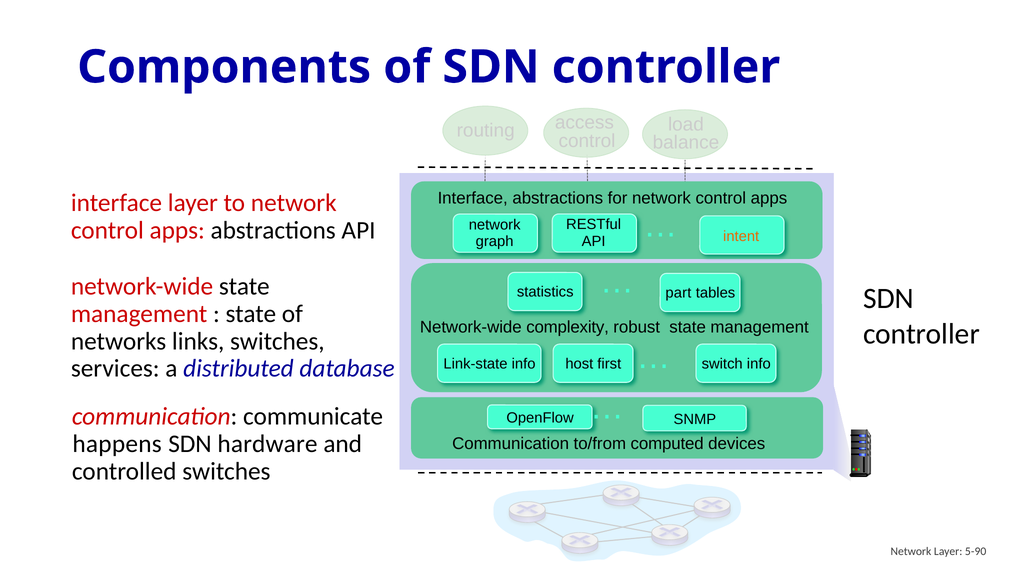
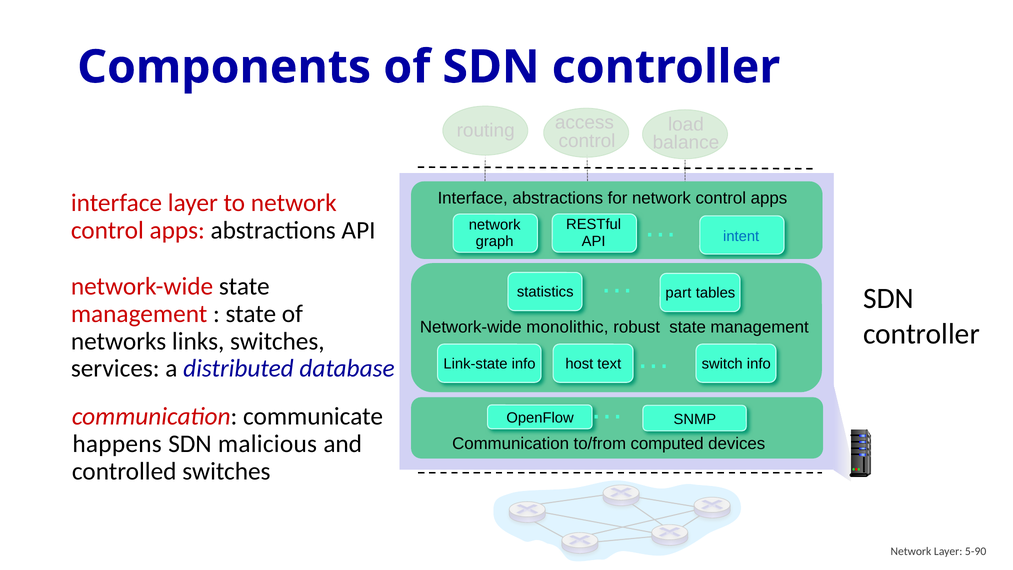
intent colour: orange -> blue (741, 236)
complexity: complexity -> monolithic (567, 327)
first: first -> text (609, 364)
hardware: hardware -> malicious (267, 444)
